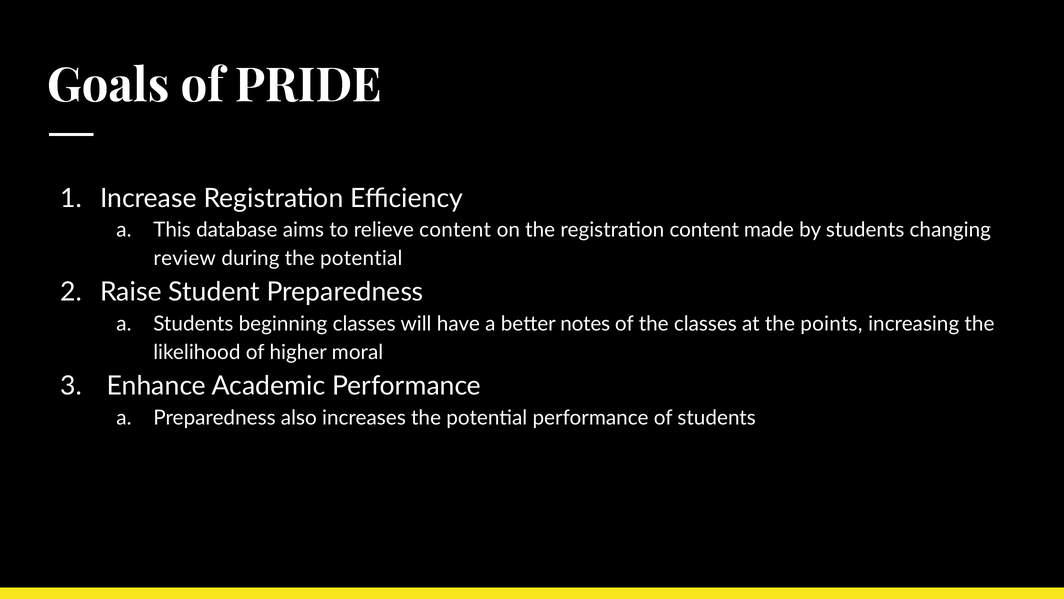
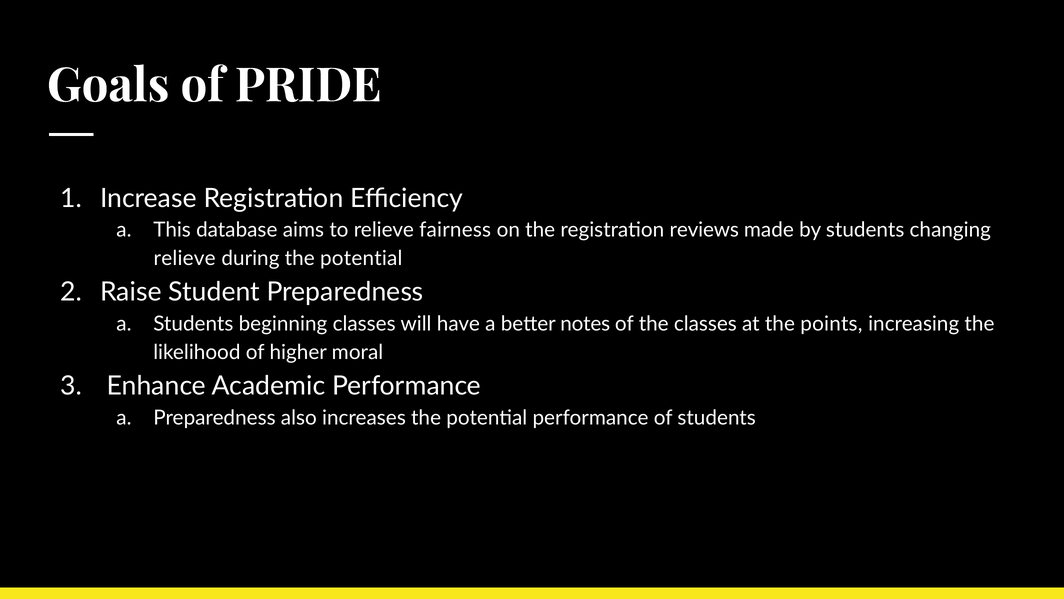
relieve content: content -> fairness (455, 230)
registration content: content -> reviews (704, 230)
review: review -> relieve (185, 258)
